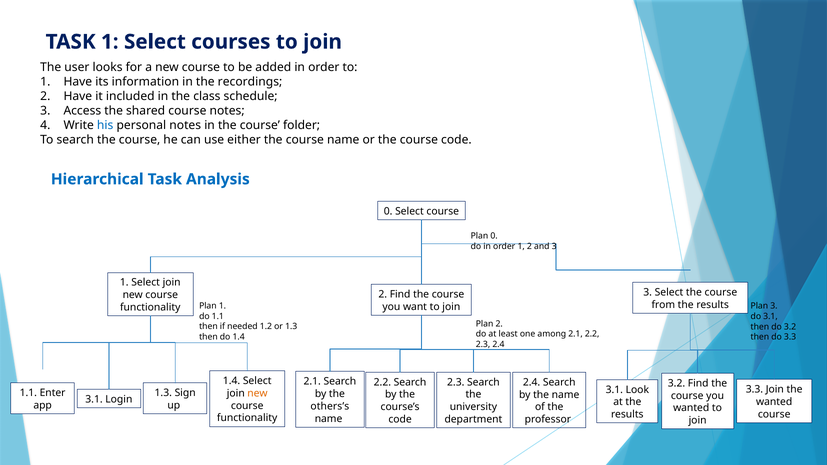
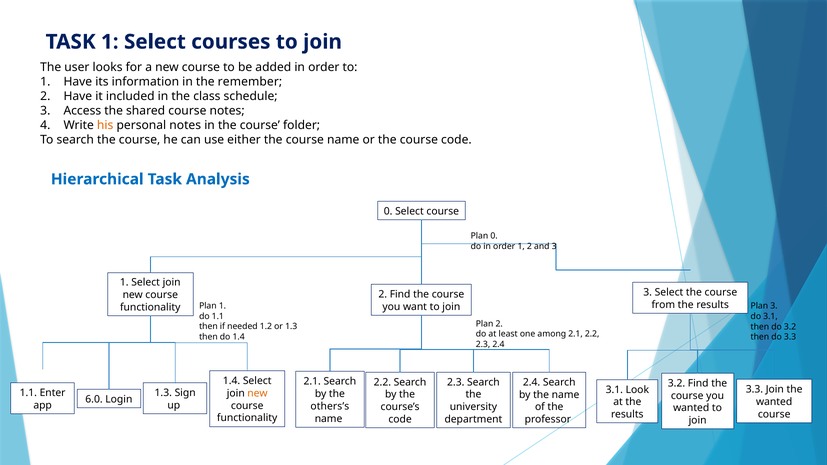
recordings: recordings -> remember (250, 82)
his colour: blue -> orange (105, 125)
3.1: 3.1 -> 6.0 (94, 399)
